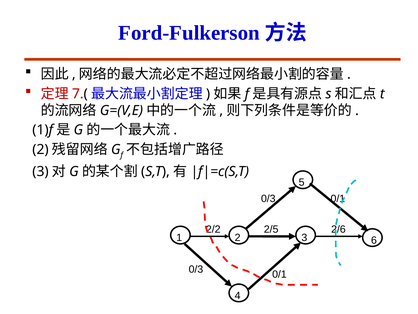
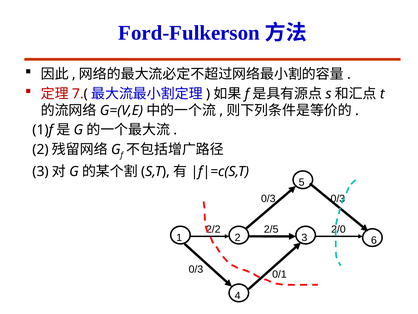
0/1: 0/1 -> 0/3 (338, 199)
2/6: 2/6 -> 2/0 (338, 229)
